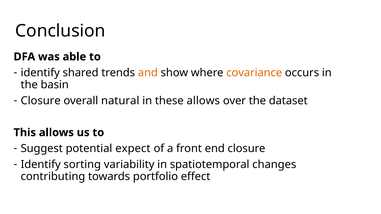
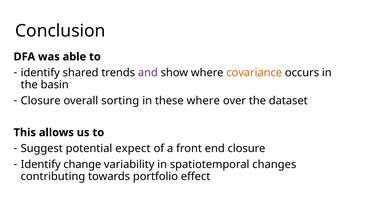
and colour: orange -> purple (148, 73)
natural: natural -> sorting (120, 101)
these allows: allows -> where (203, 101)
sorting: sorting -> change (82, 165)
